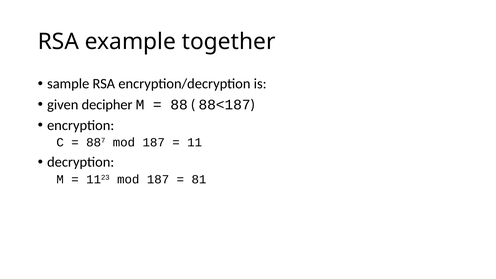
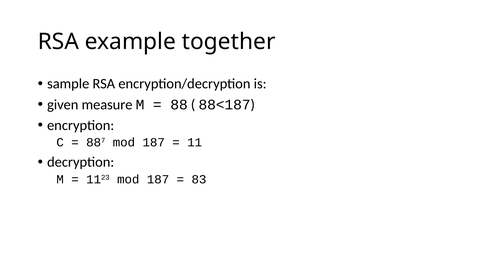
decipher: decipher -> measure (107, 105)
81: 81 -> 83 (199, 179)
